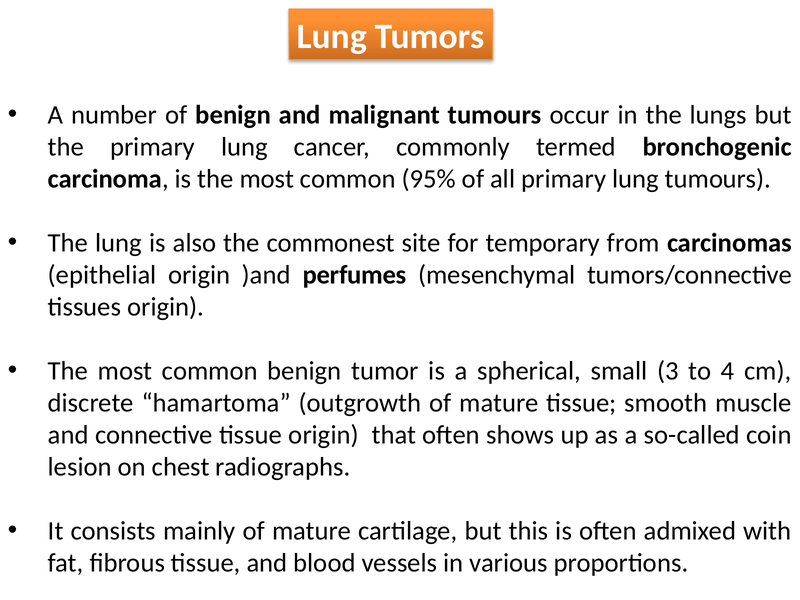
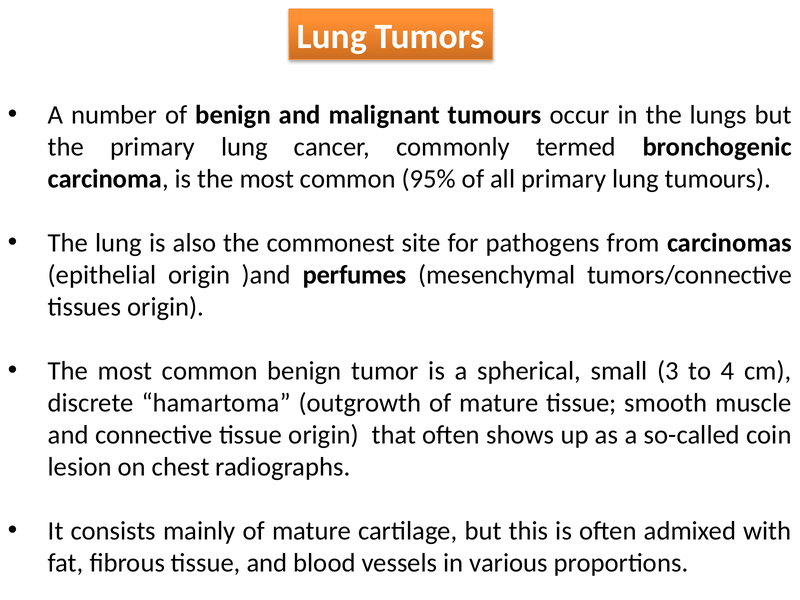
temporary: temporary -> pathogens (543, 243)
